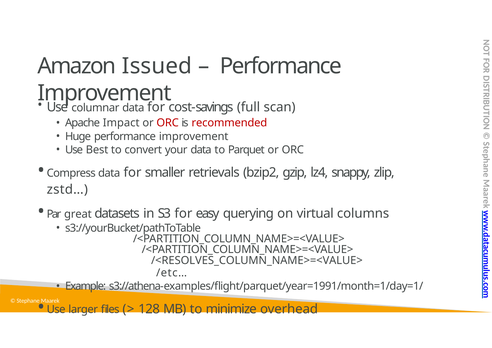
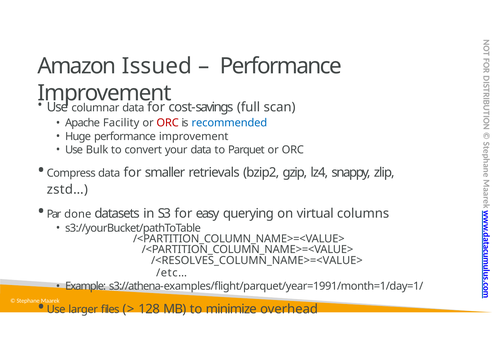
Impact: Impact -> Facility (121, 123)
recommended colour: red -> blue (229, 123)
Best: Best -> Bulk (97, 150)
great: great -> done (78, 214)
